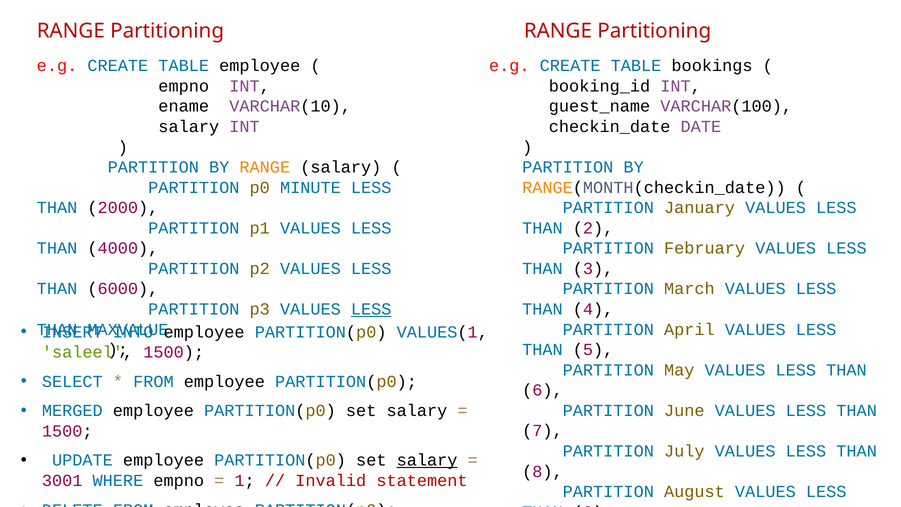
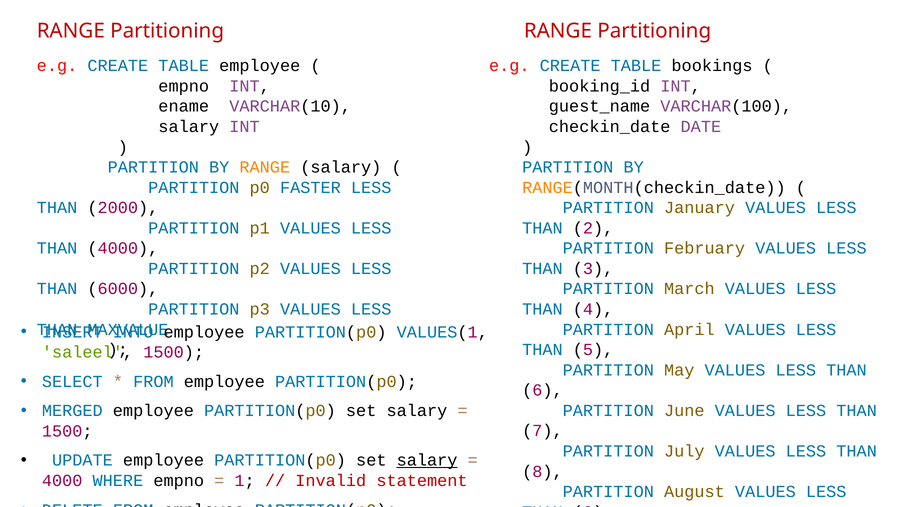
MINUTE: MINUTE -> FASTER (310, 187)
LESS underline: present -> none (371, 309)
3001: 3001 -> 4000 (62, 480)
